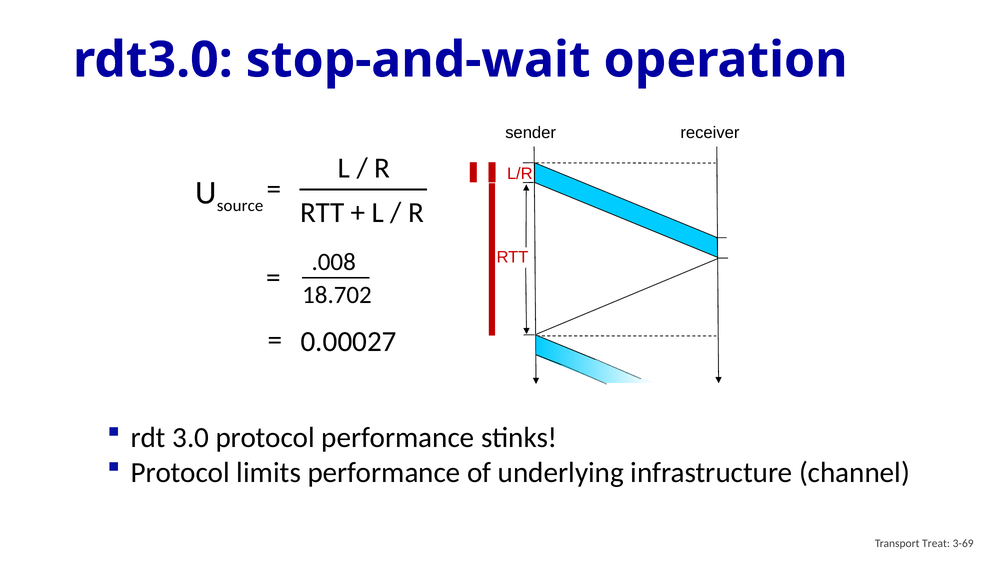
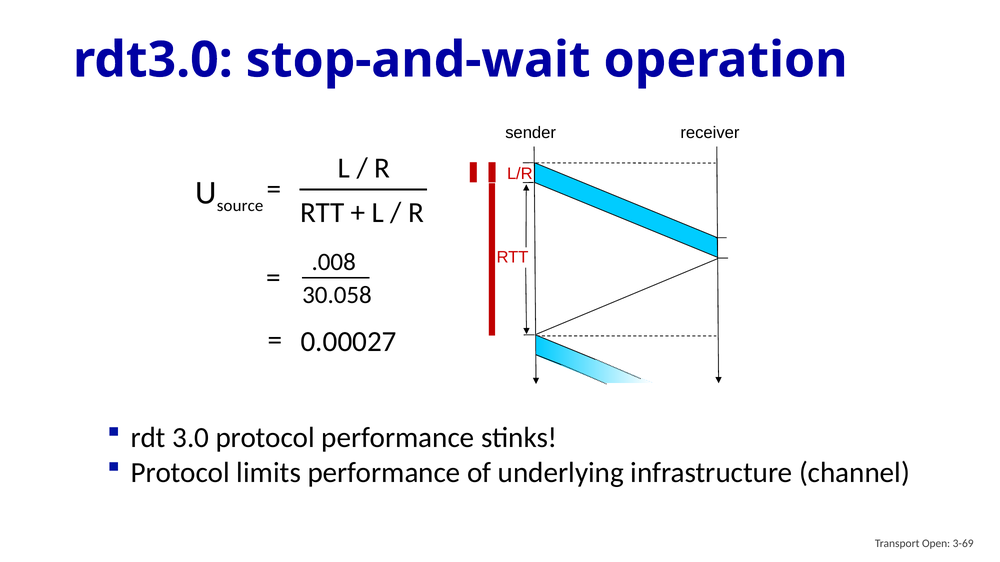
18.702: 18.702 -> 30.058 (337, 295)
Treat: Treat -> Open (936, 544)
